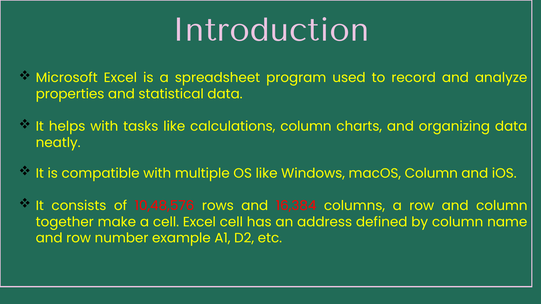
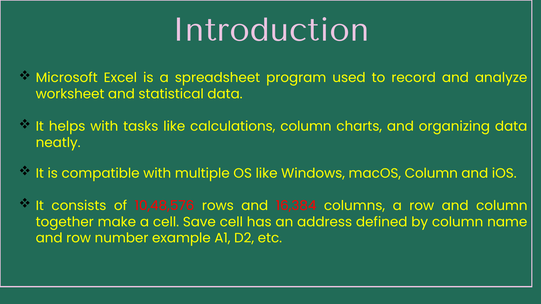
properties: properties -> worksheet (70, 94)
cell Excel: Excel -> Save (199, 222)
